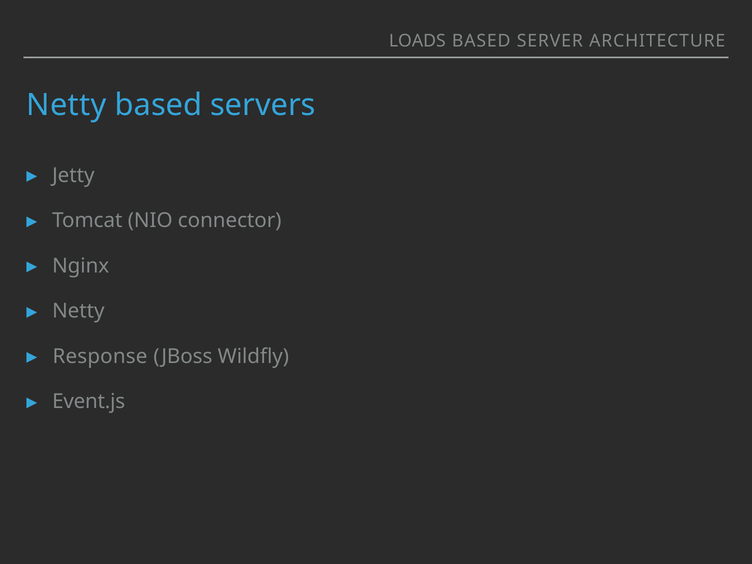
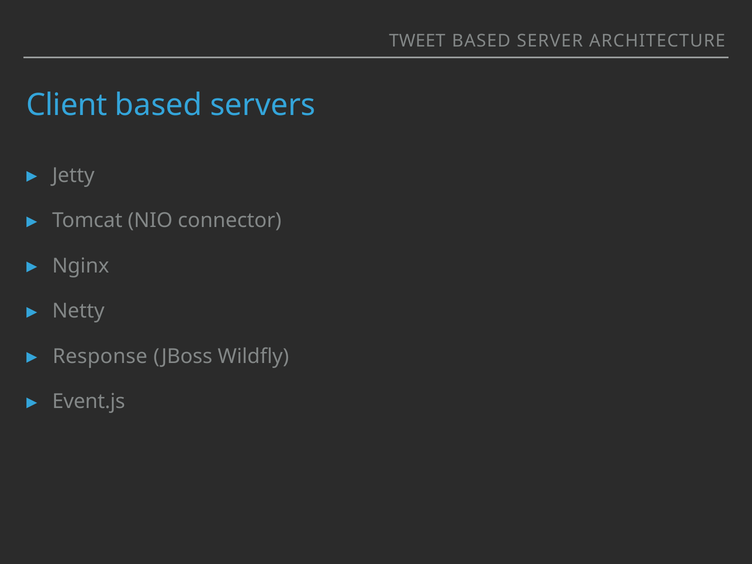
LOADS: LOADS -> TWEET (417, 41)
Netty: Netty -> Client (67, 105)
